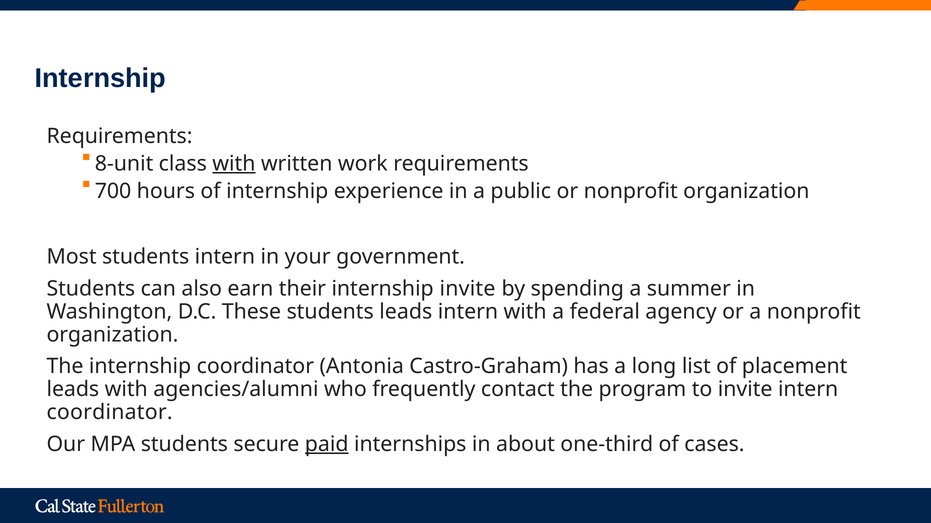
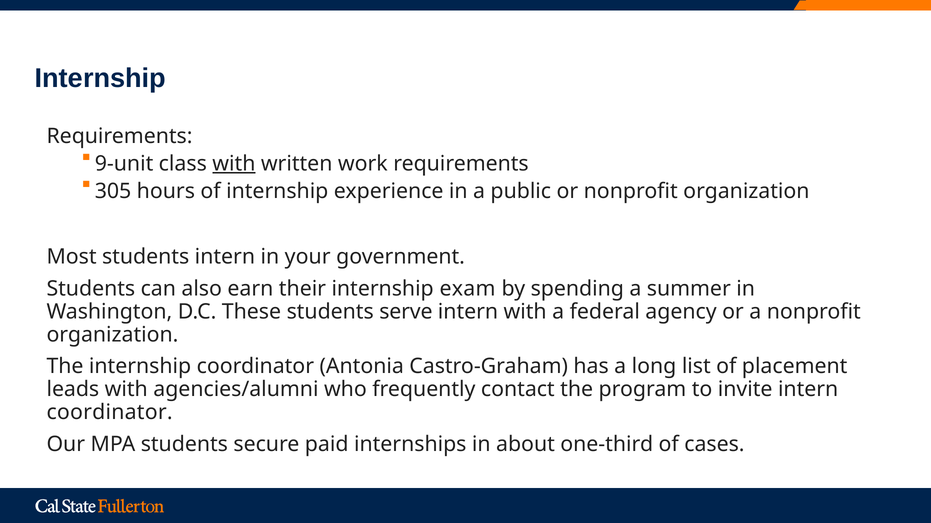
8-unit: 8-unit -> 9-unit (124, 164)
700: 700 -> 305 (113, 191)
internship invite: invite -> exam (468, 289)
students leads: leads -> serve (406, 312)
paid underline: present -> none (327, 445)
